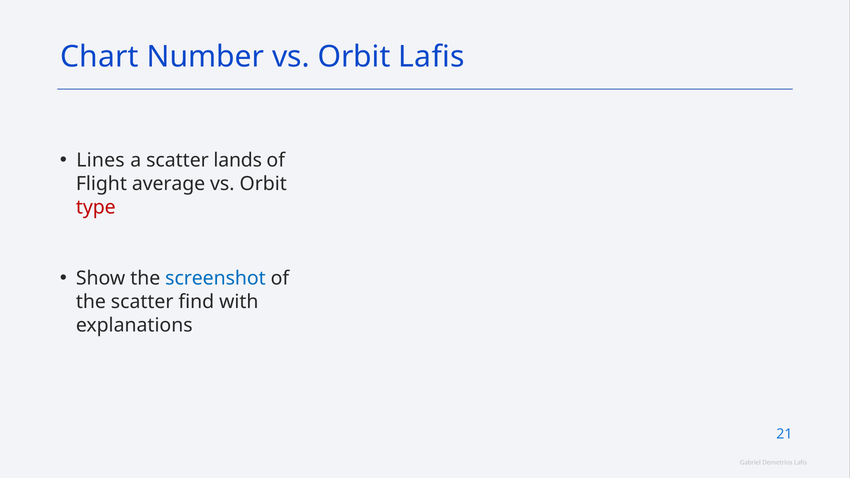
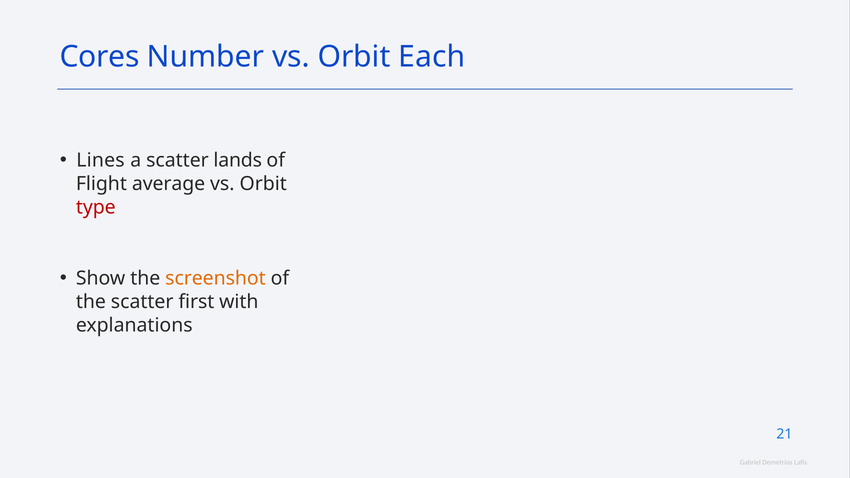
Chart: Chart -> Cores (100, 57)
Orbit Lafis: Lafis -> Each (432, 57)
screenshot colour: blue -> orange (215, 279)
find: find -> first (196, 302)
